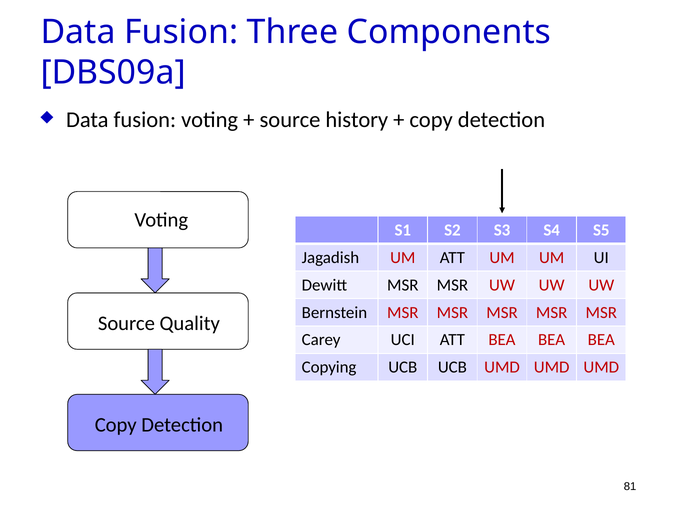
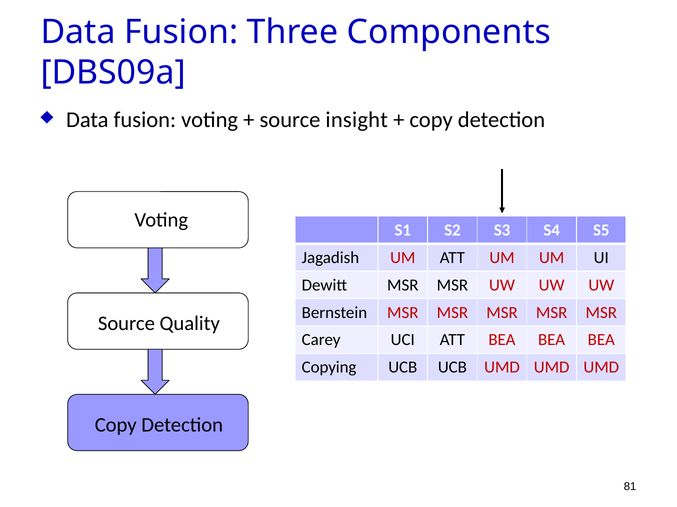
history: history -> insight (357, 120)
